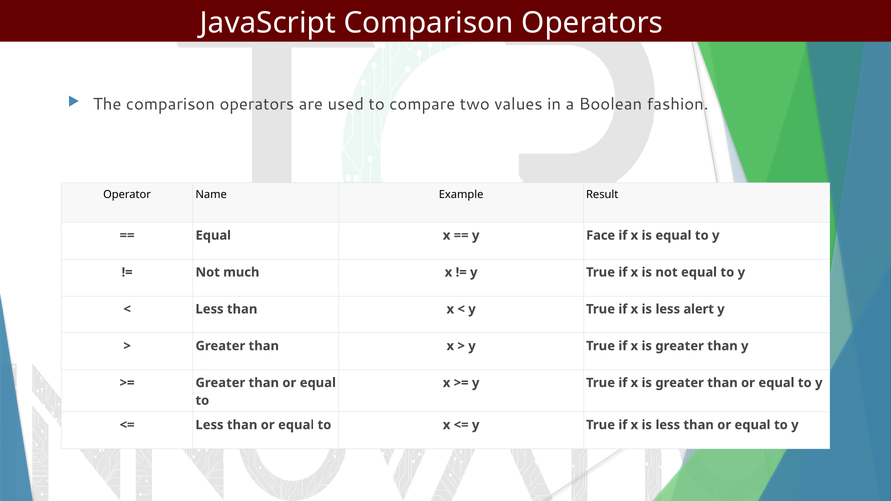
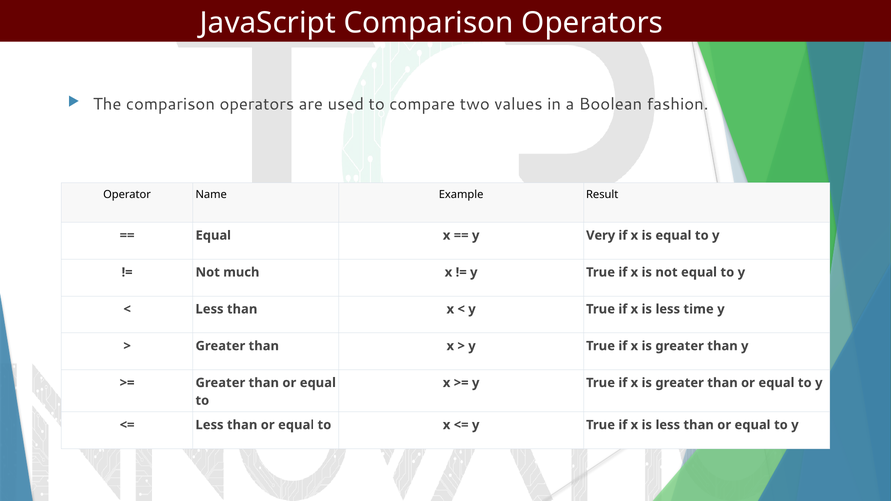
Face: Face -> Very (601, 235)
alert: alert -> time (699, 309)
